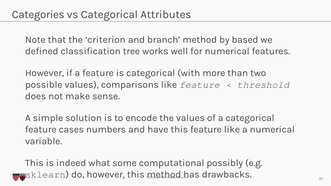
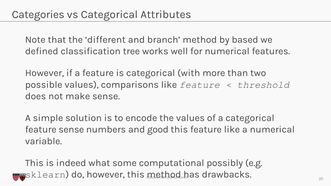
criterion: criterion -> different (105, 40)
feature cases: cases -> sense (71, 130)
have: have -> good (158, 130)
